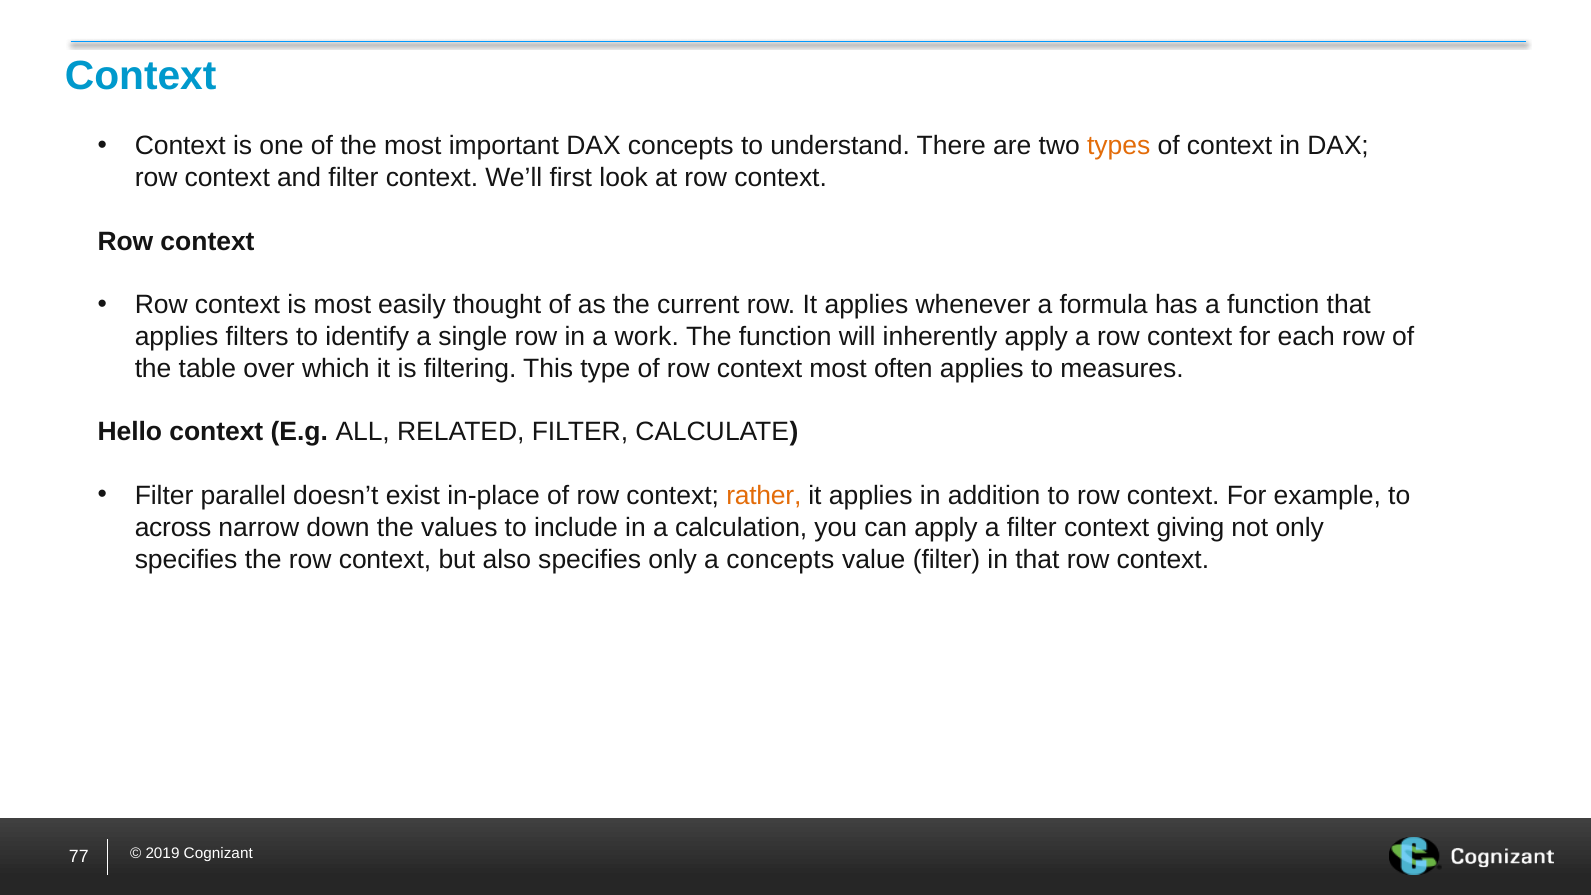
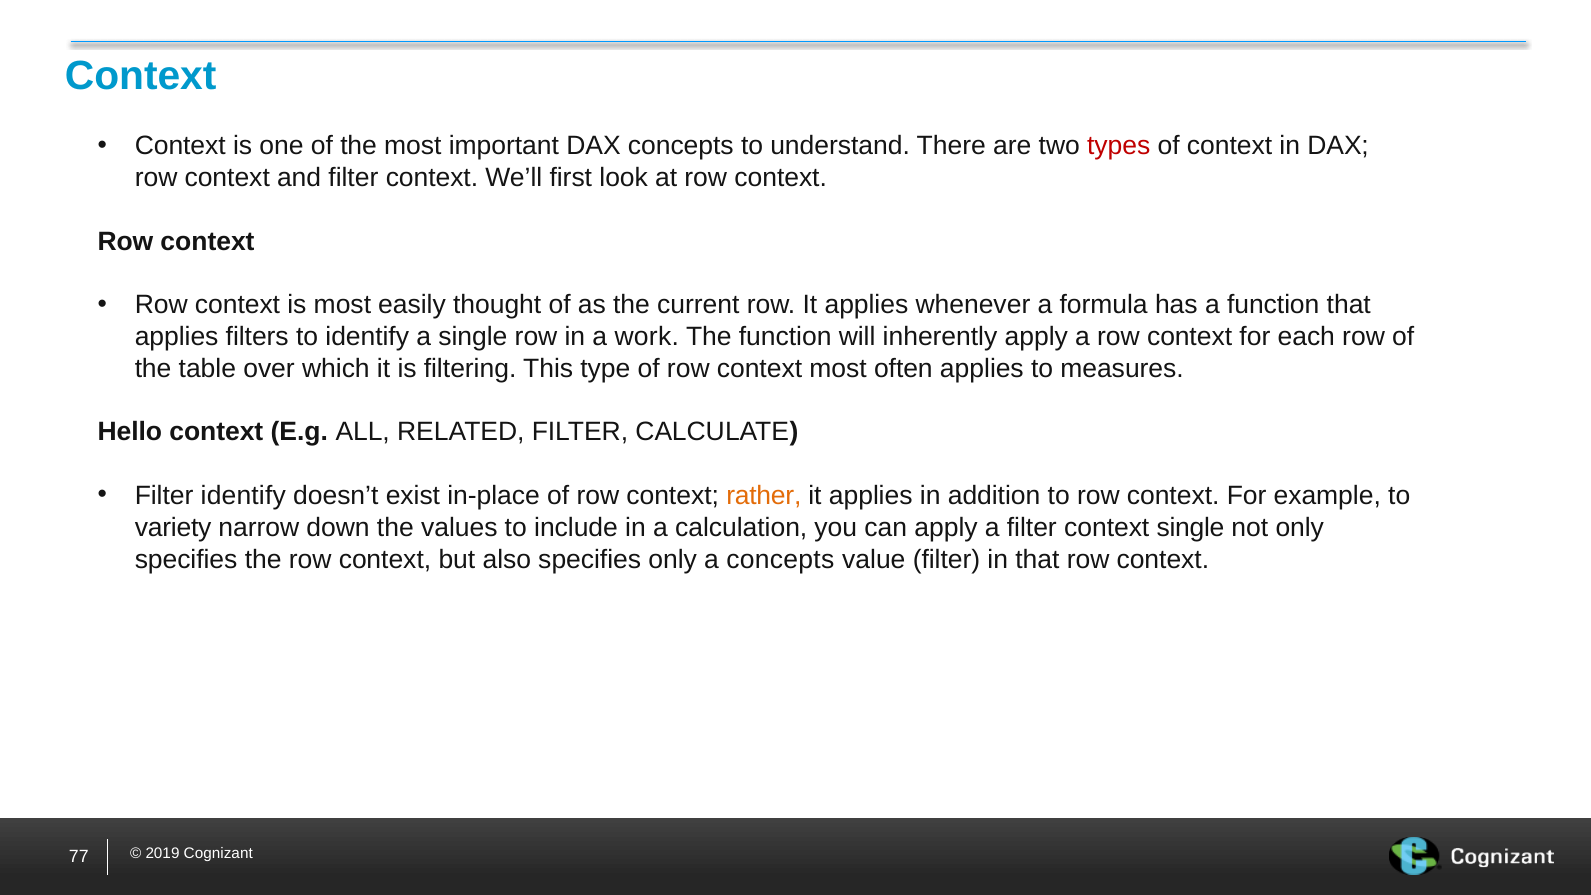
types colour: orange -> red (1119, 146)
Filter parallel: parallel -> identify (243, 496)
across: across -> variety (173, 528)
context giving: giving -> single (1190, 528)
